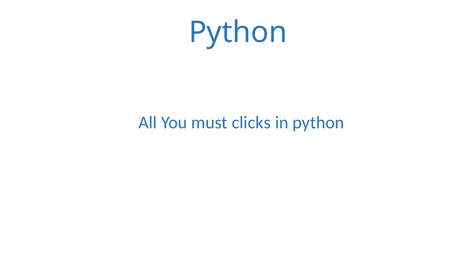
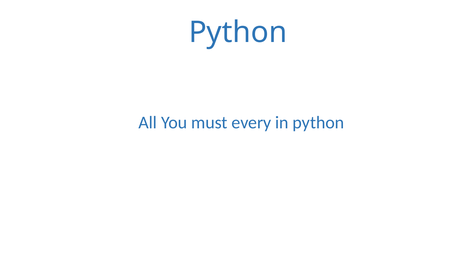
clicks: clicks -> every (251, 122)
